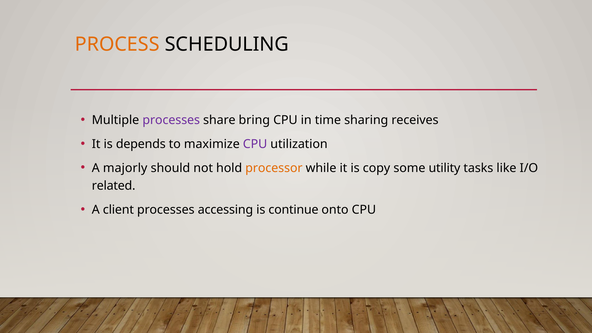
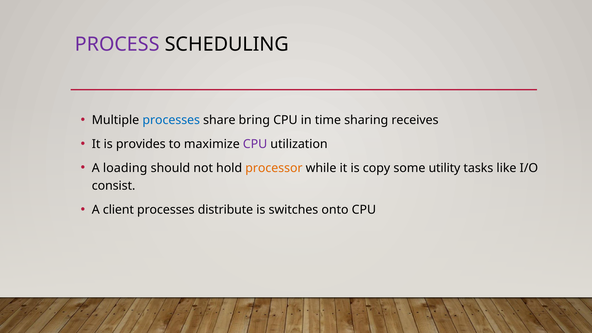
PROCESS colour: orange -> purple (117, 44)
processes colour: purple -> blue (171, 120)
depends: depends -> provides (141, 144)
majorly: majorly -> loading (125, 168)
related: related -> consist (114, 186)
accessing: accessing -> distribute (225, 210)
continue: continue -> switches (293, 210)
